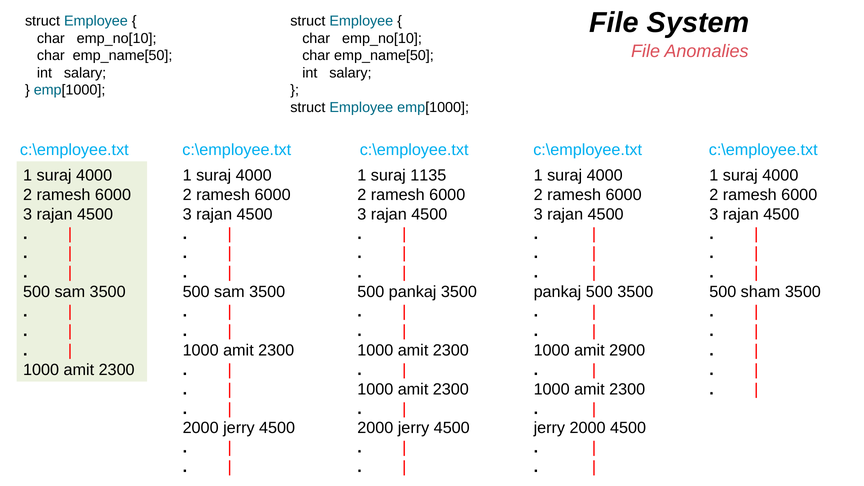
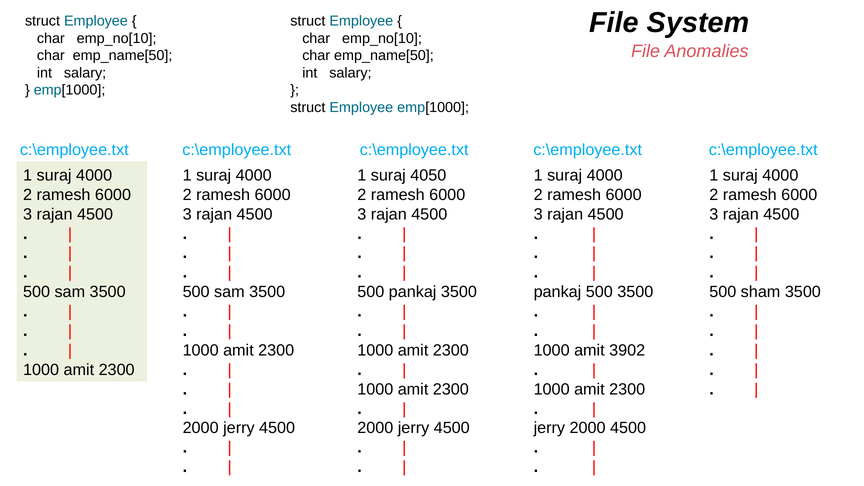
1135: 1135 -> 4050 (428, 175)
2900: 2900 -> 3902 (627, 350)
